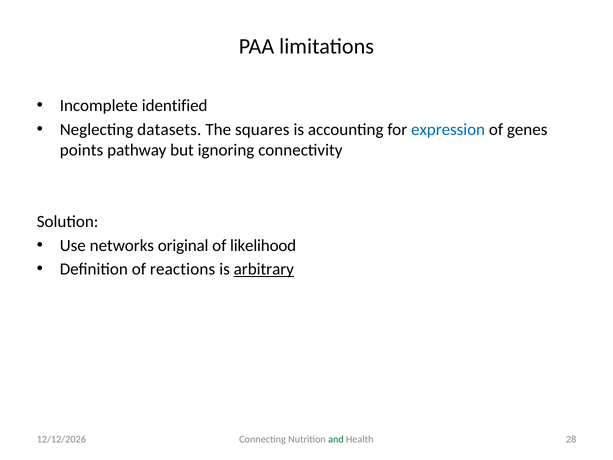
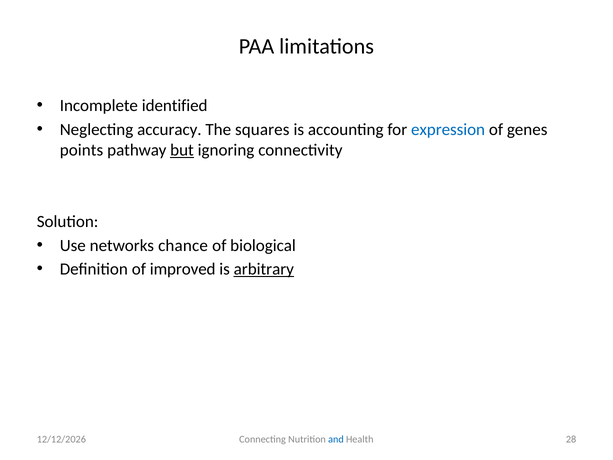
datasets: datasets -> accuracy (169, 129)
but underline: none -> present (182, 150)
original: original -> chance (183, 245)
likelihood: likelihood -> biological (263, 245)
reactions: reactions -> improved (183, 269)
and colour: green -> blue (336, 439)
